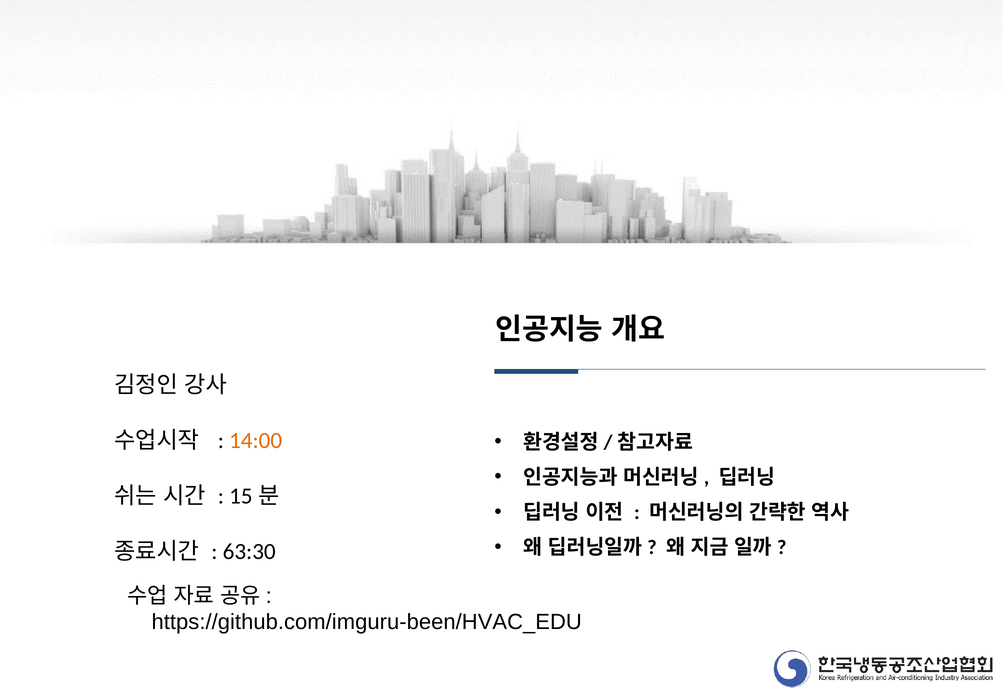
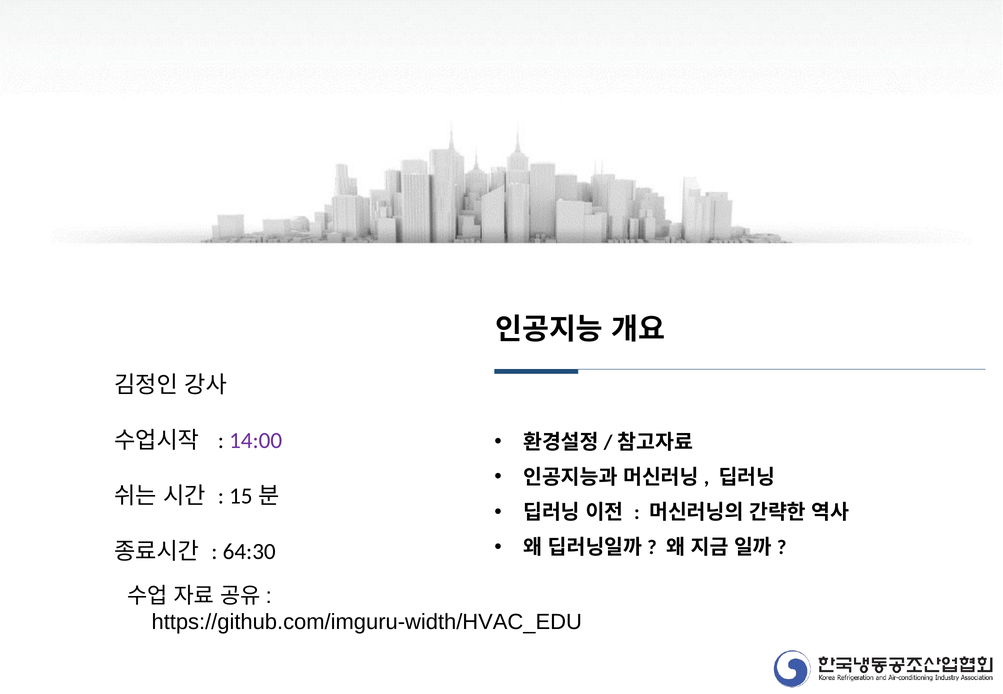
14:00 colour: orange -> purple (256, 441)
63:30: 63:30 -> 64:30 (249, 552)
https://github.com/imguru-been/HVAC_EDU: https://github.com/imguru-been/HVAC_EDU -> https://github.com/imguru-width/HVAC_EDU (367, 622)
